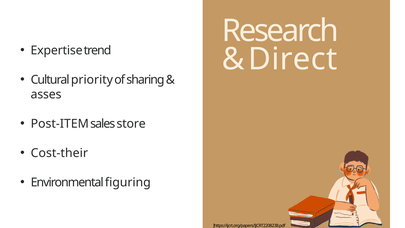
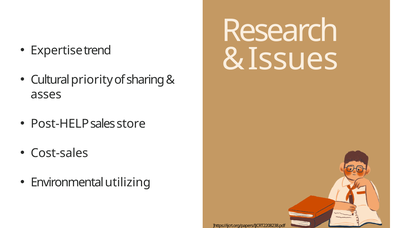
Direct: Direct -> Issues (293, 59)
Post-ITEM: Post-ITEM -> Post-HELP (60, 124)
Cost-their: Cost-their -> Cost-sales (59, 153)
figuring: figuring -> utilizing (128, 182)
